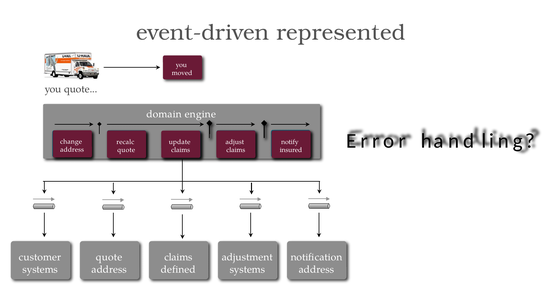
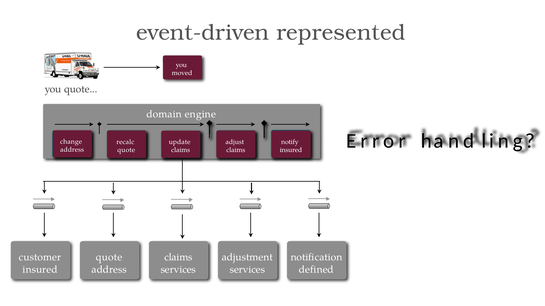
systems: systems -> insured (40, 270)
defined: defined -> services (178, 270)
systems: systems -> services (247, 270)
address: address -> defined (316, 270)
